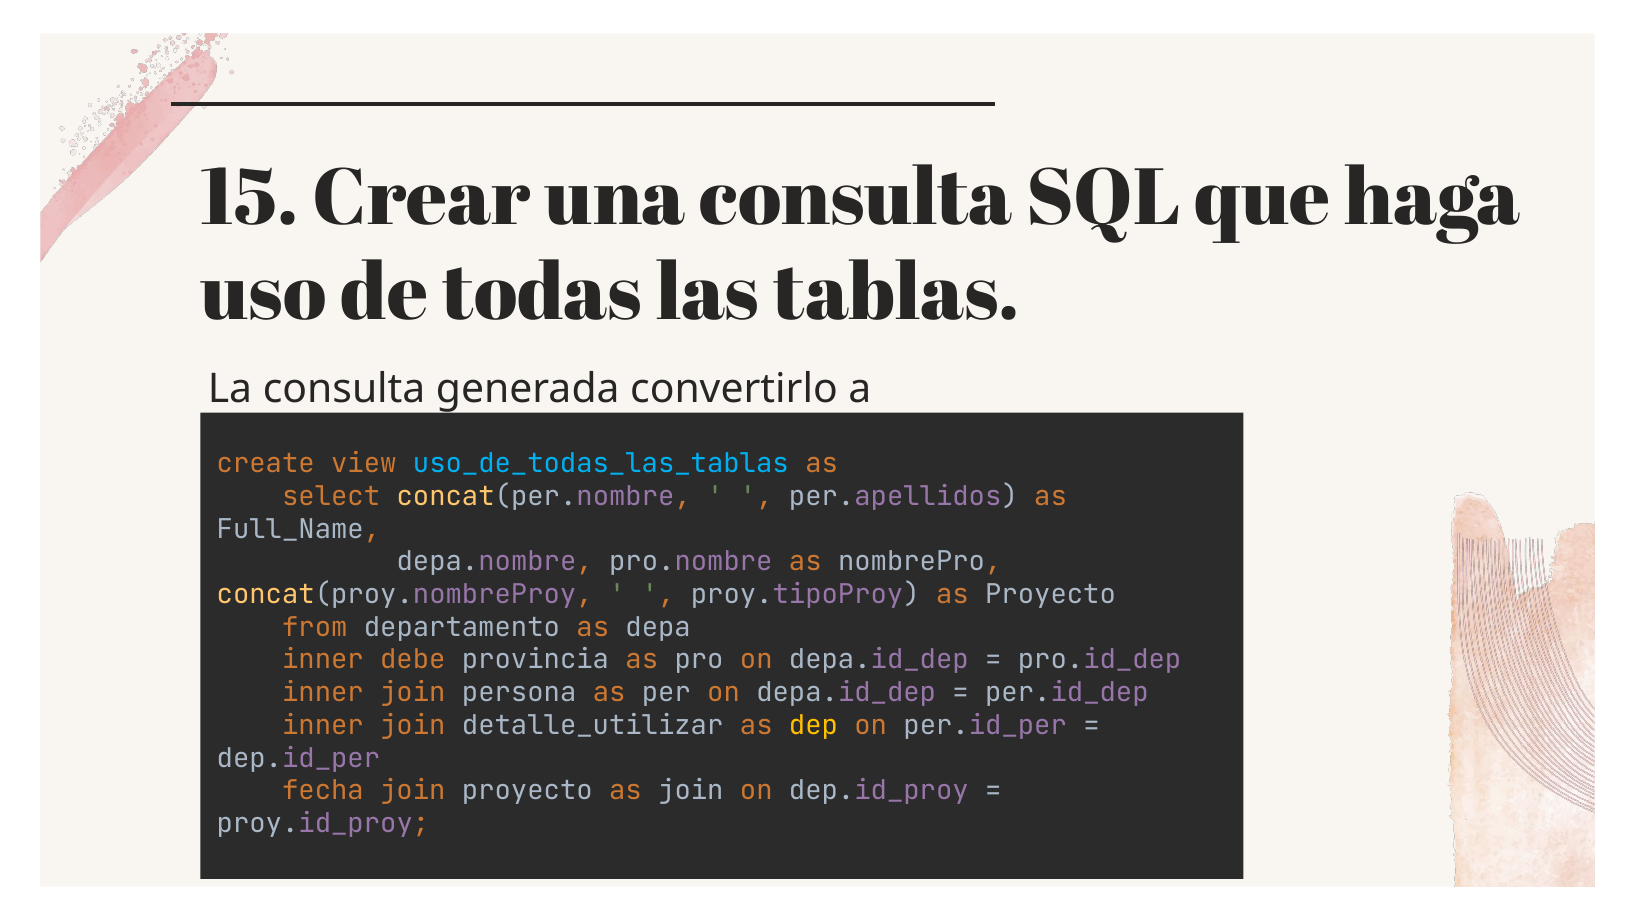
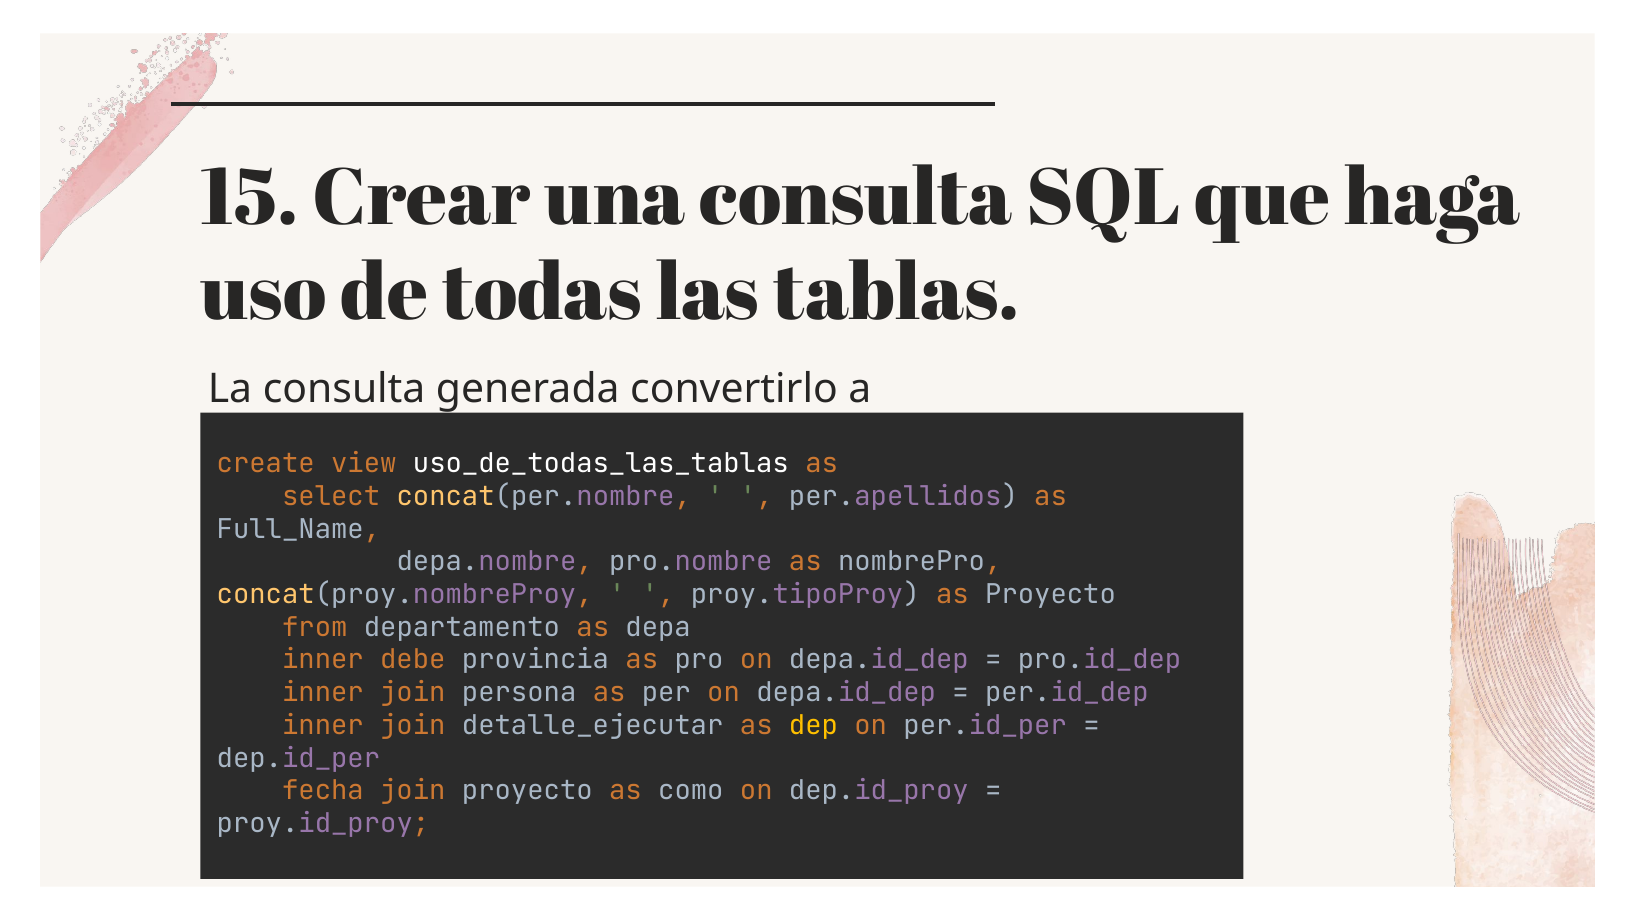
uso_de_todas_las_tablas colour: light blue -> white (601, 464)
detalle_utilizar: detalle_utilizar -> detalle_ejecutar (593, 725)
as join: join -> como (691, 791)
